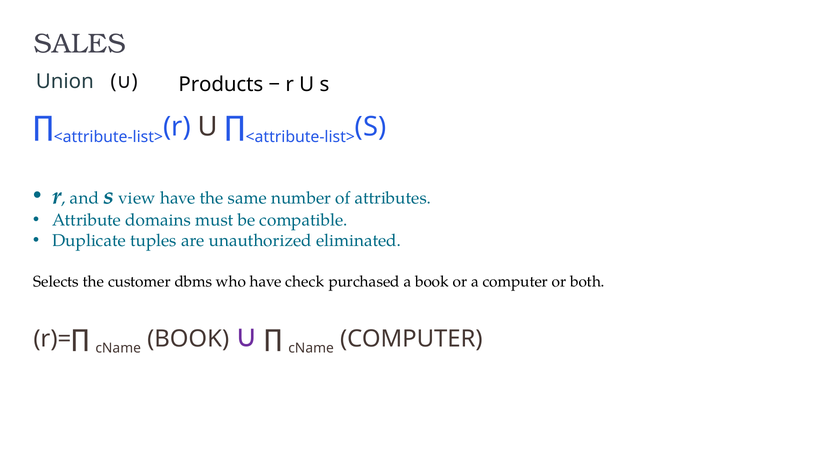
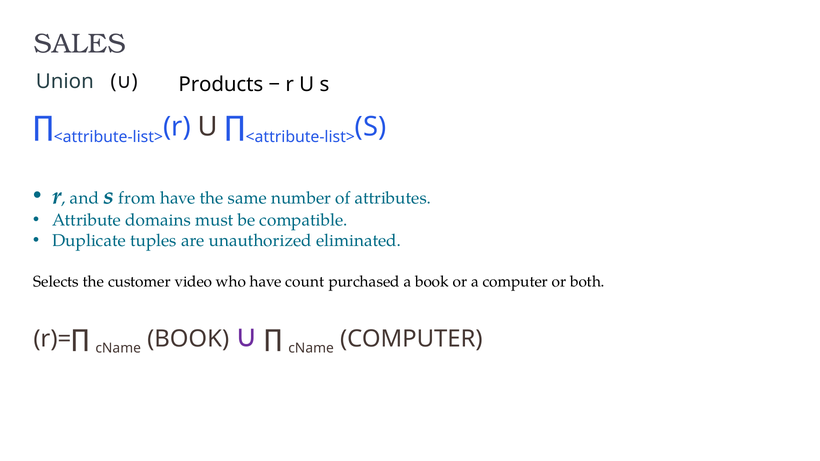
view: view -> from (137, 198)
dbms: dbms -> video (193, 282)
check: check -> count (305, 282)
